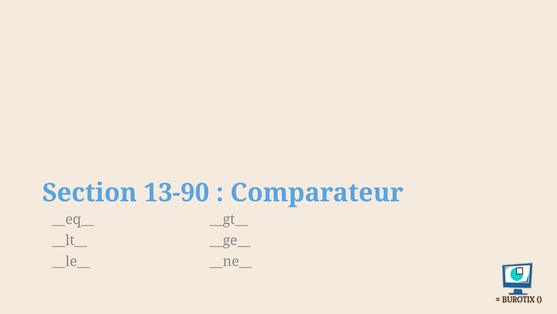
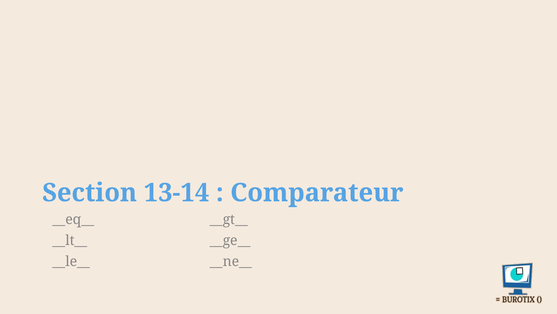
13-90: 13-90 -> 13-14 (176, 192)
